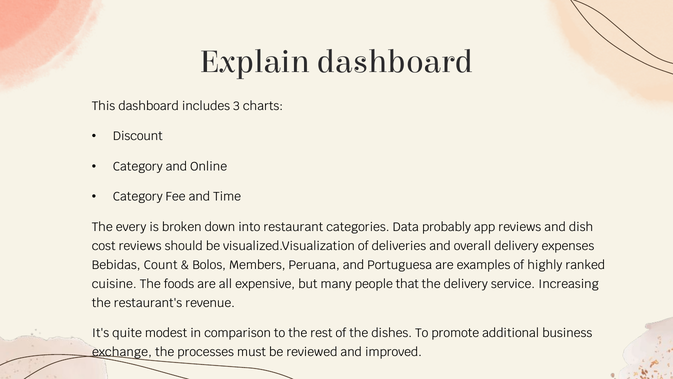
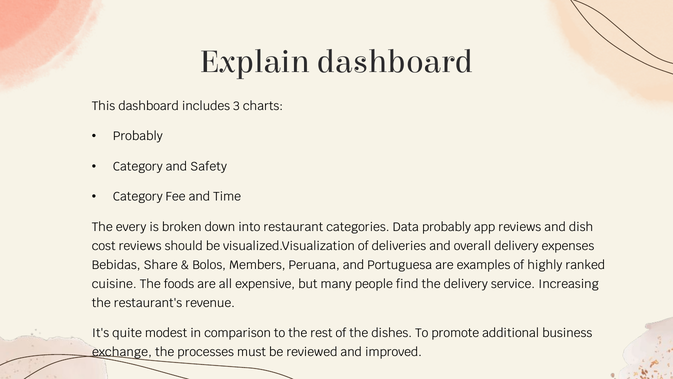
Discount: Discount -> Probably (138, 136)
Online: Online -> Safety (209, 167)
Count: Count -> Share (161, 265)
that: that -> find (407, 284)
